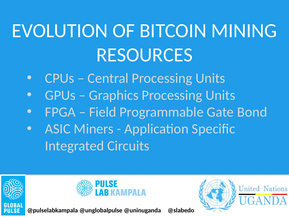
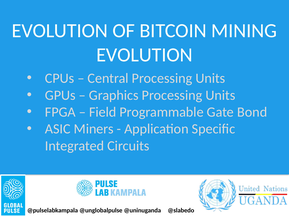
RESOURCES: RESOURCES -> EVOLUTION (144, 55)
